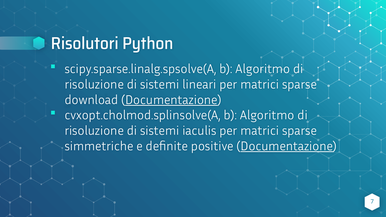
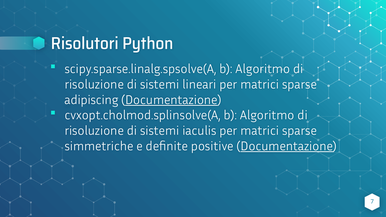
download: download -> adipiscing (91, 100)
